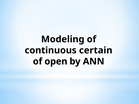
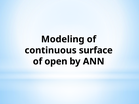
certain: certain -> surface (96, 50)
